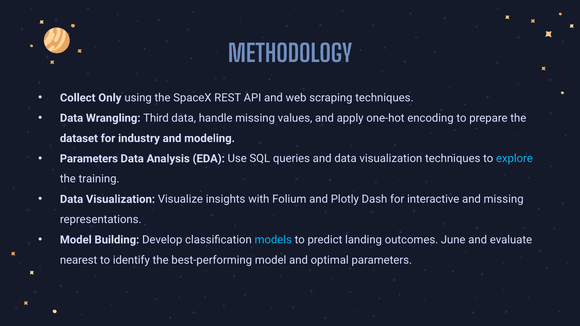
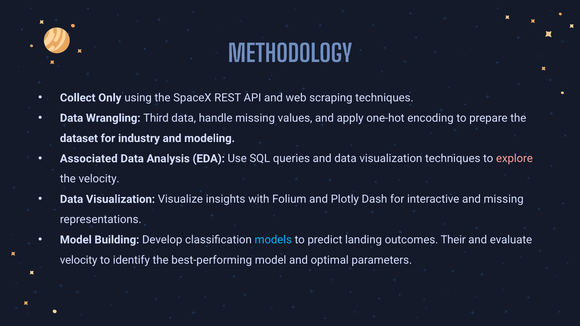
Parameters: Parameters -> Associated (89, 159)
explore colour: light blue -> pink (514, 159)
the training: training -> velocity (99, 179)
June: June -> Their (453, 240)
nearest: nearest -> velocity (79, 260)
